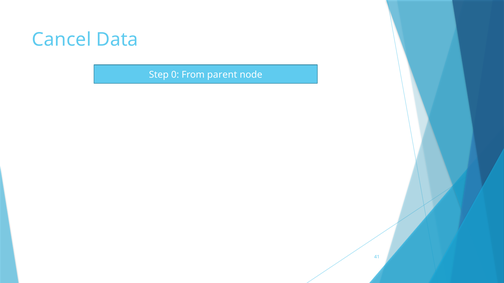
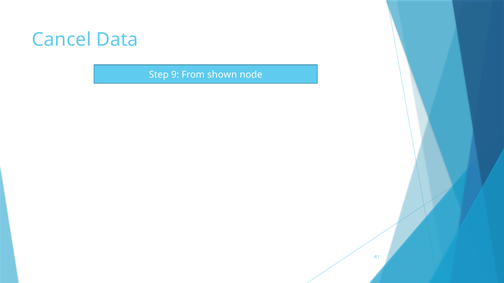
0: 0 -> 9 (175, 75)
parent: parent -> shown (222, 75)
